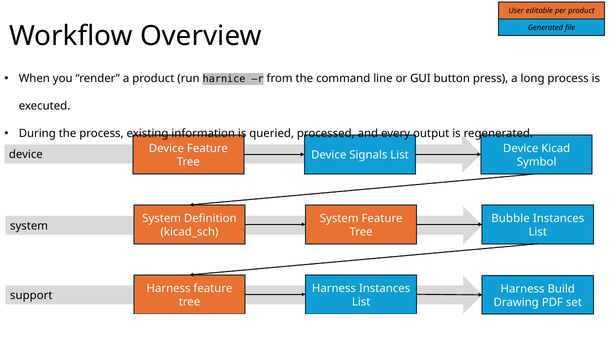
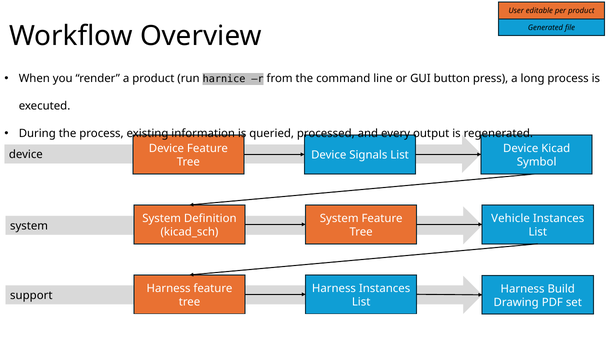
Bubble: Bubble -> Vehicle (511, 219)
